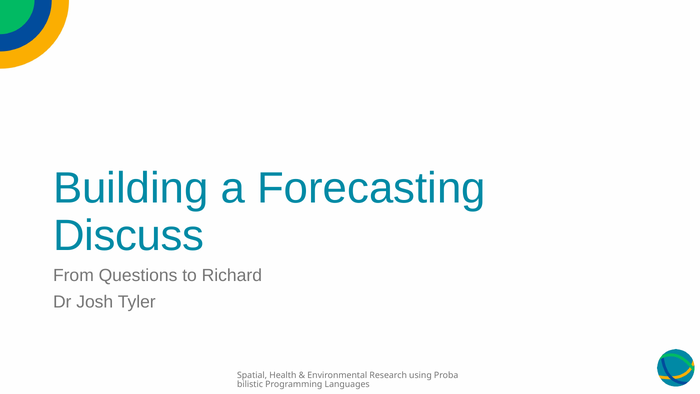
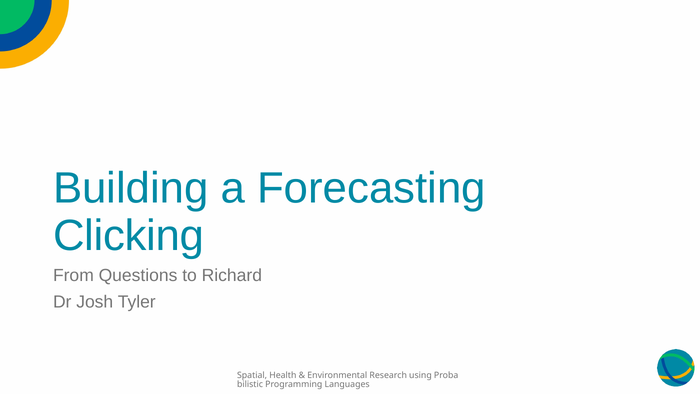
Discuss: Discuss -> Clicking (129, 235)
